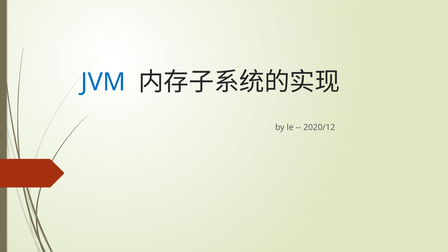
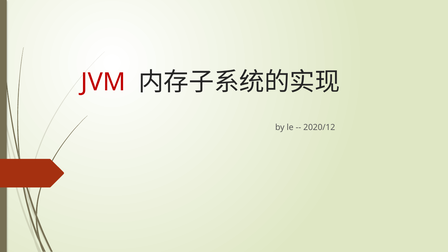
JVM colour: blue -> red (103, 82)
